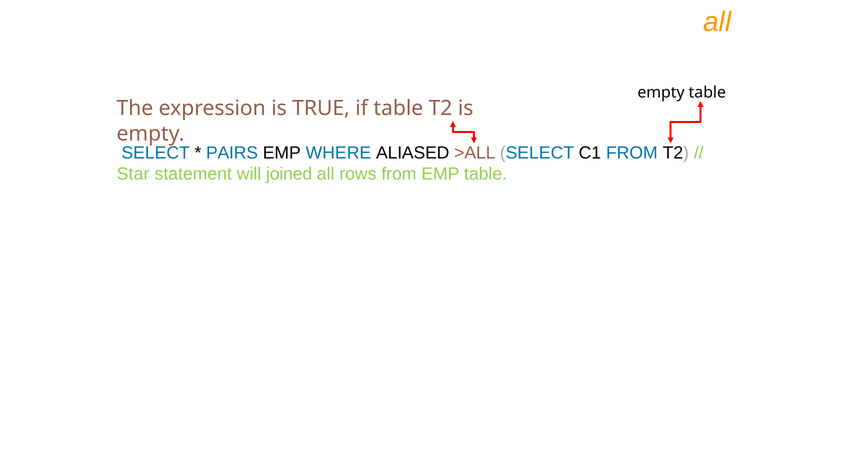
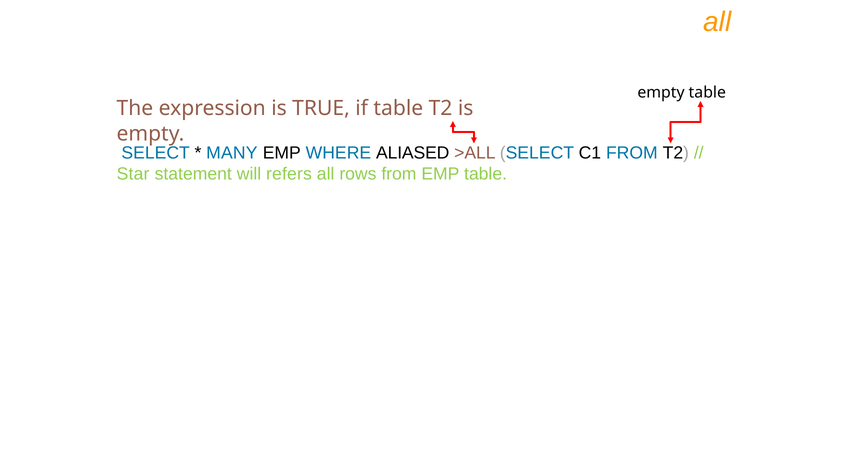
PAIRS: PAIRS -> MANY (232, 153)
joined: joined -> refers (289, 174)
